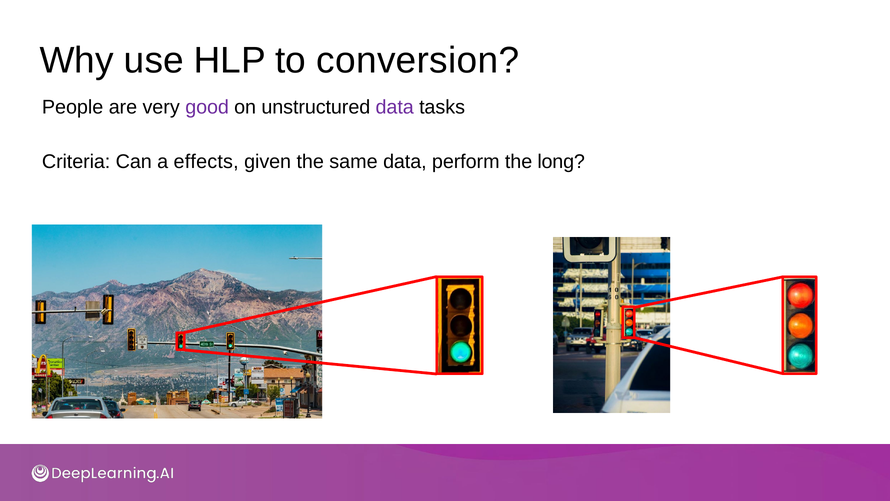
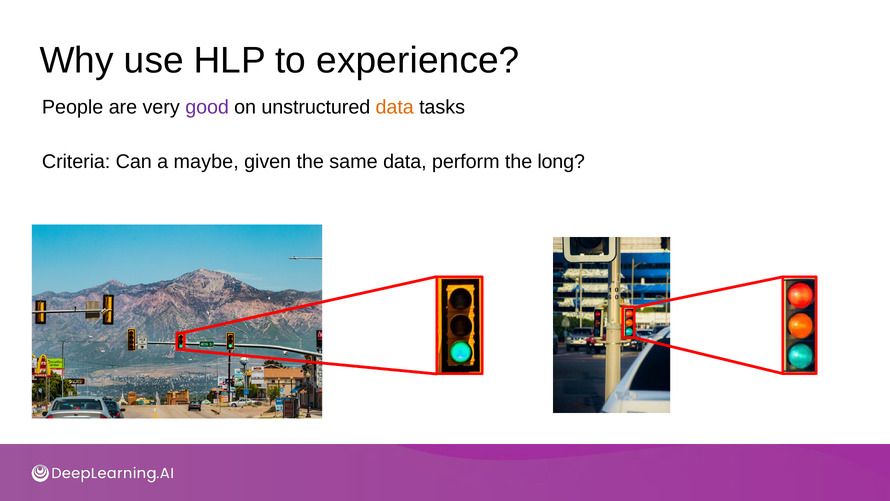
conversion: conversion -> experience (418, 61)
data colour: purple -> orange (395, 107)
effects: effects -> maybe (206, 162)
